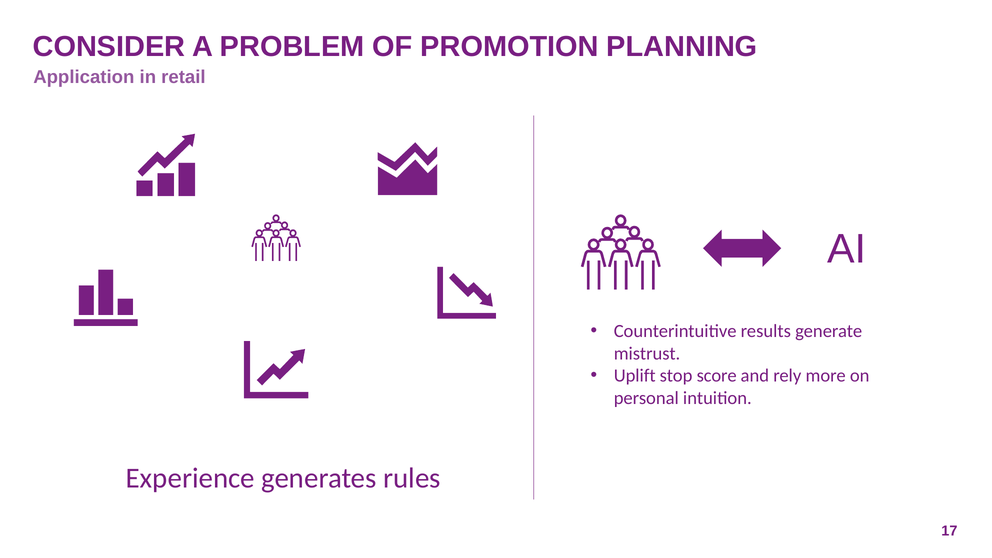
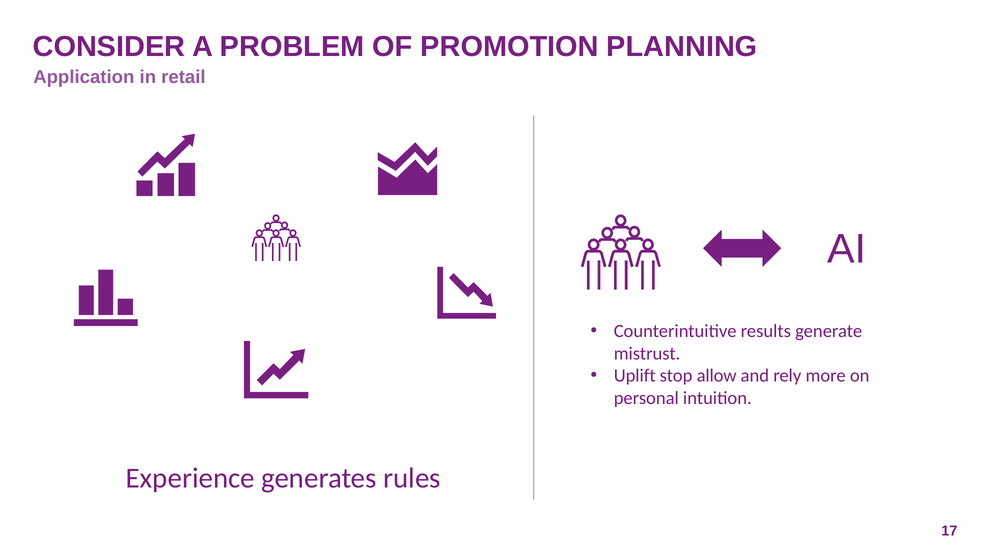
score: score -> allow (717, 376)
